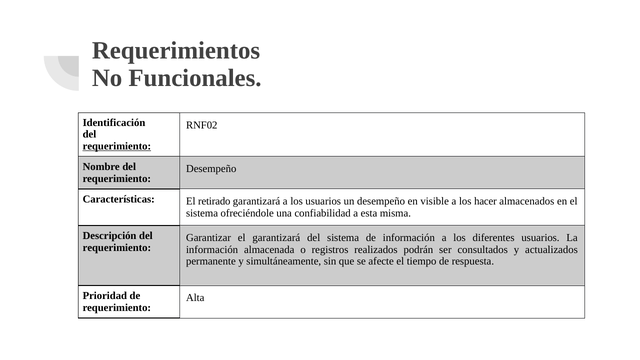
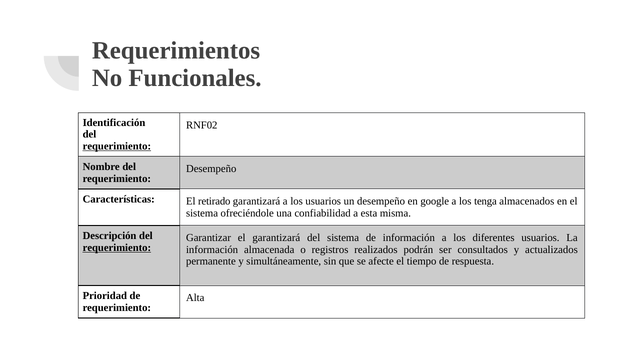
visible: visible -> google (435, 201)
hacer: hacer -> tenga (485, 201)
requerimiento underline: none -> present (117, 248)
